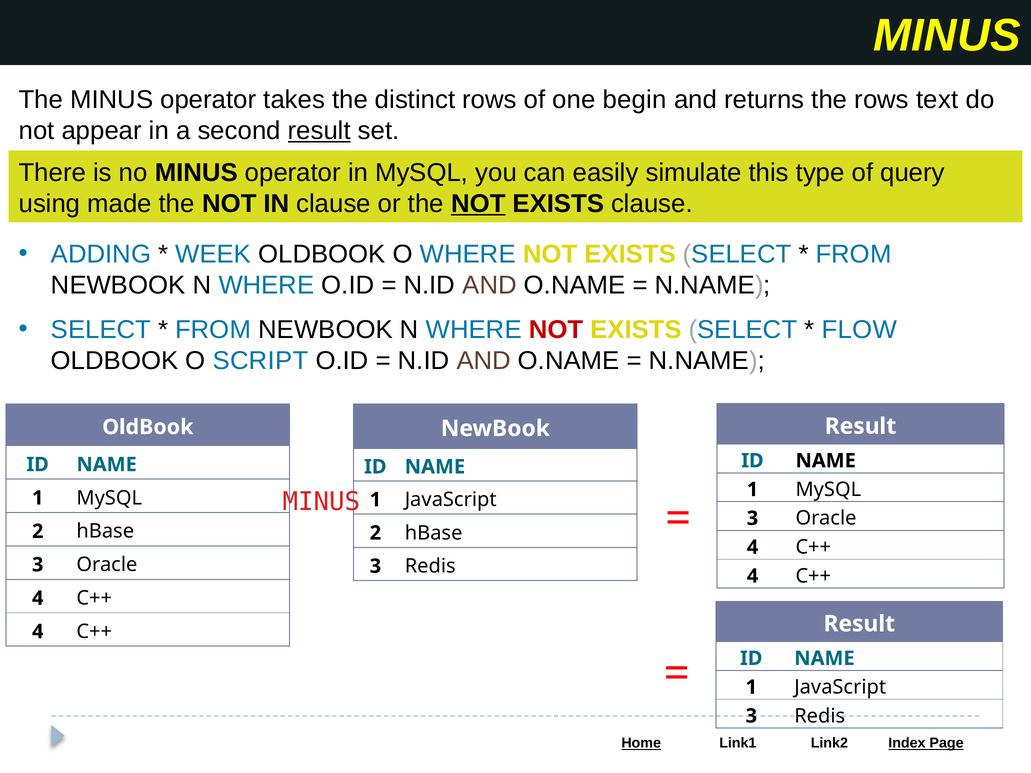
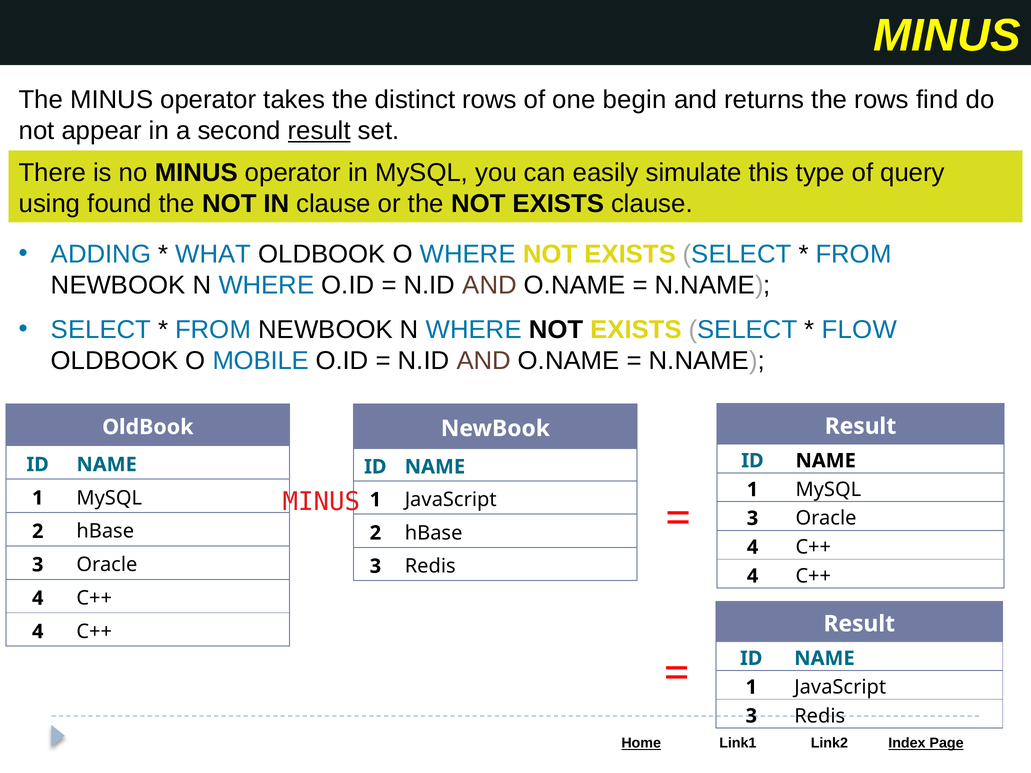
text: text -> find (937, 100)
made: made -> found (120, 204)
NOT underline: present -> none (478, 204)
WEEK: WEEK -> WHAT (213, 254)
NOT colour: red -> black (556, 330)
SCRIPT: SCRIPT -> MOBILE (261, 361)
